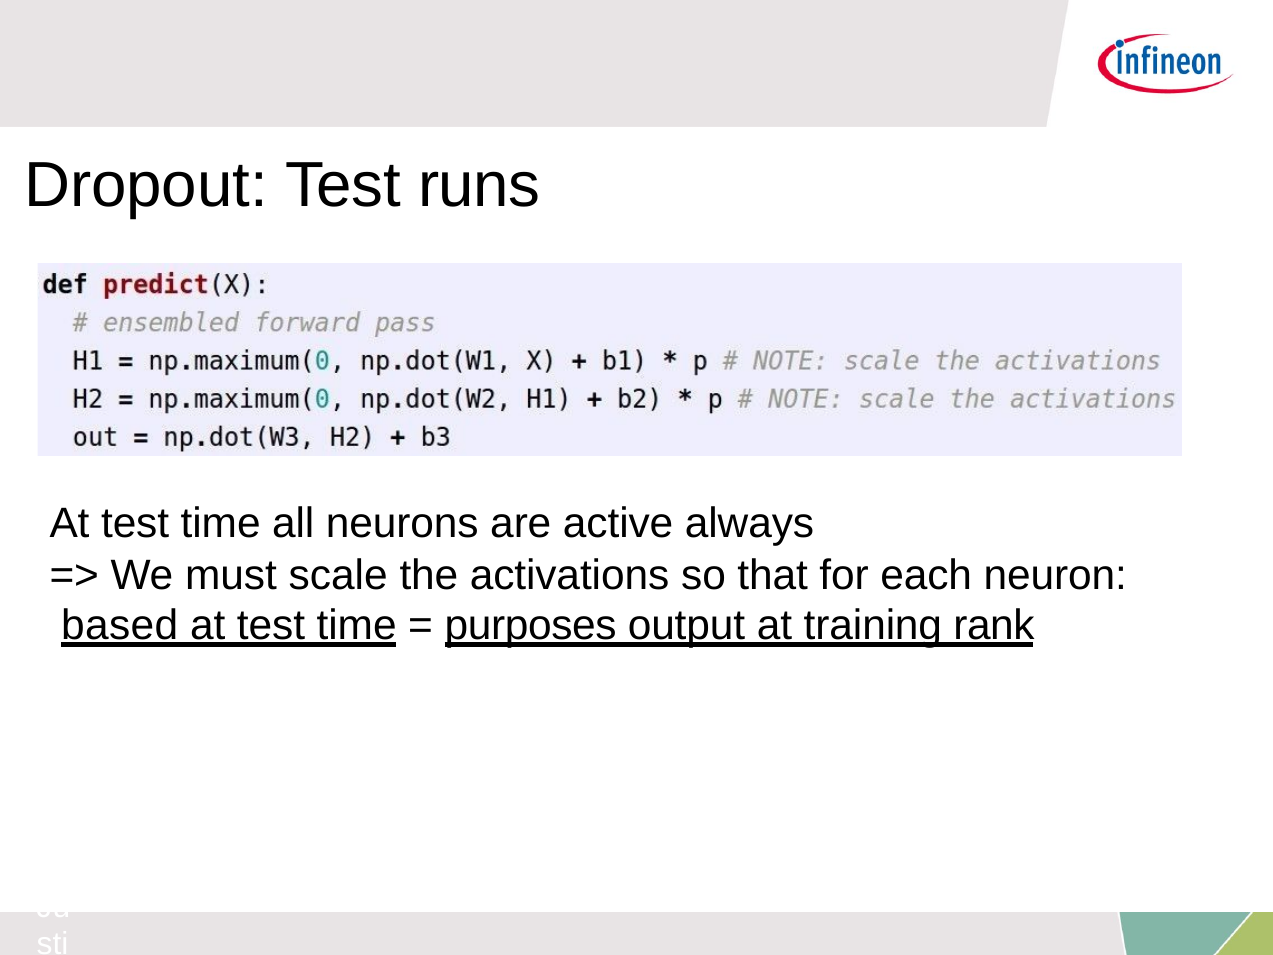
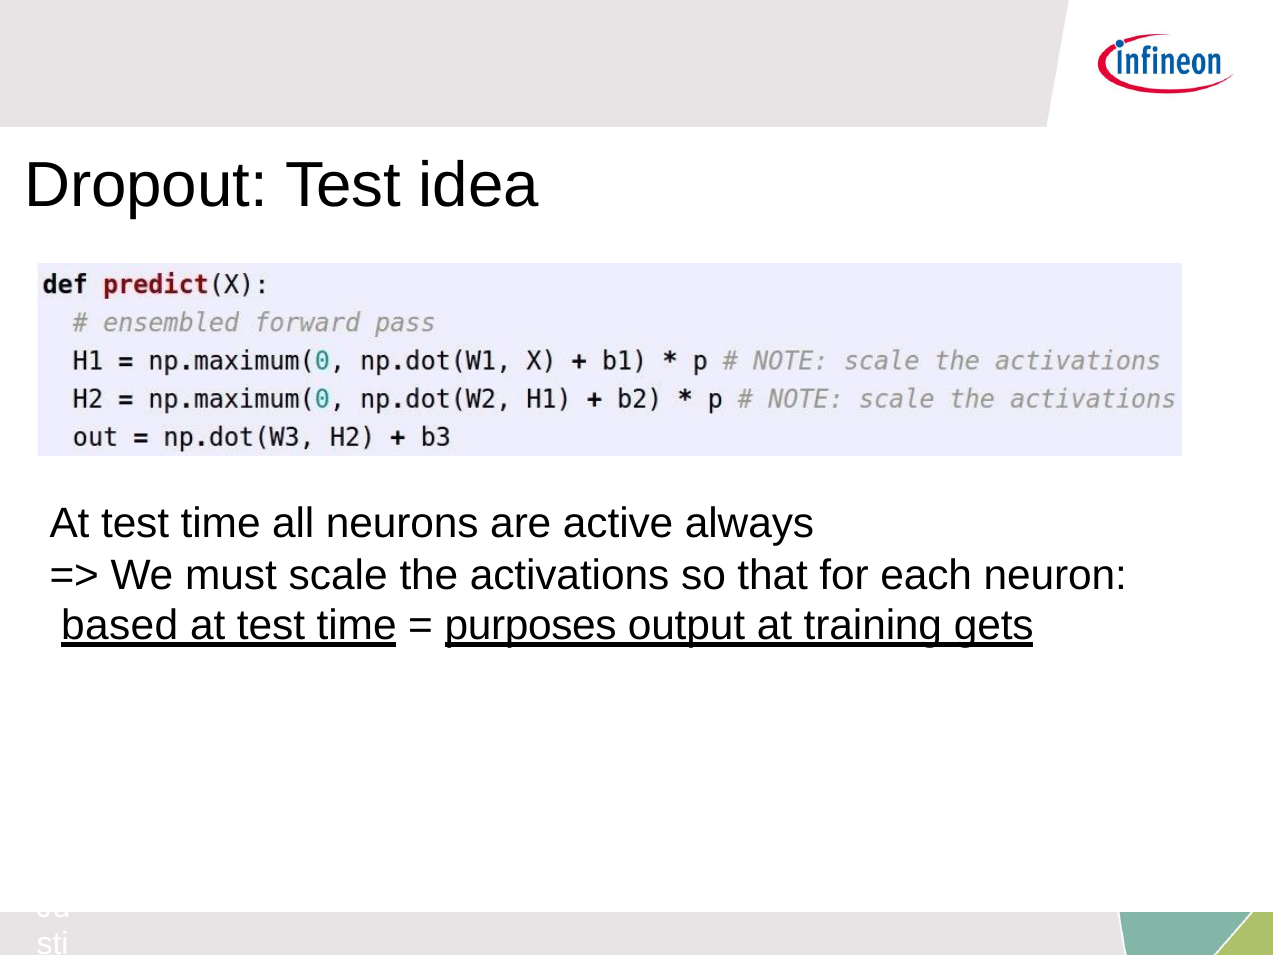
runs: runs -> idea (479, 186)
rank: rank -> gets (994, 626)
